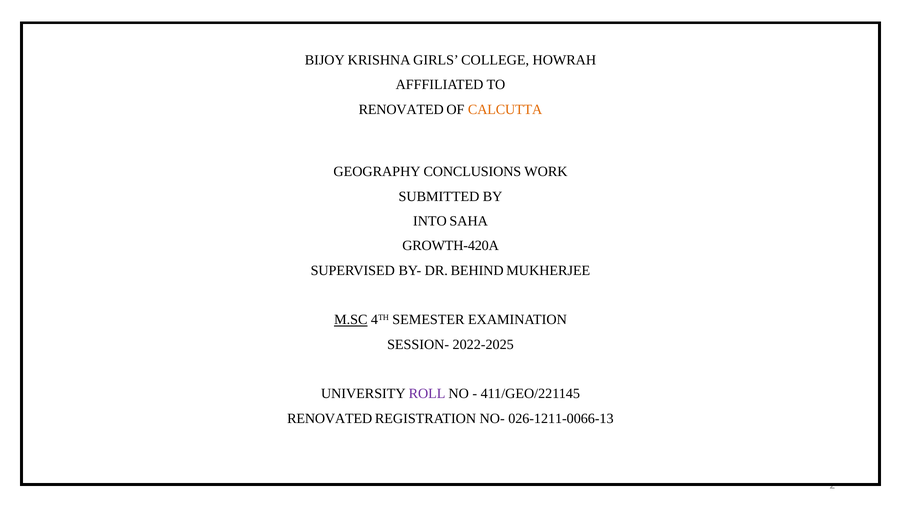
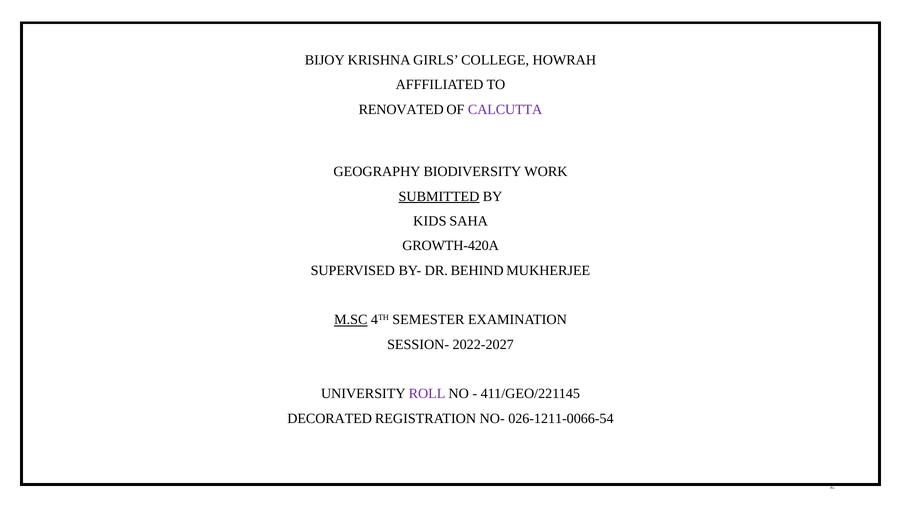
CALCUTTA colour: orange -> purple (505, 109)
CONCLUSIONS: CONCLUSIONS -> BIODIVERSITY (472, 172)
SUBMITTED underline: none -> present (439, 197)
INTO: INTO -> KIDS (430, 221)
2022-2025: 2022-2025 -> 2022-2027 (483, 345)
RENOVATED: RENOVATED -> DECORATED (330, 419)
026-1211-0066-13: 026-1211-0066-13 -> 026-1211-0066-54 (561, 419)
